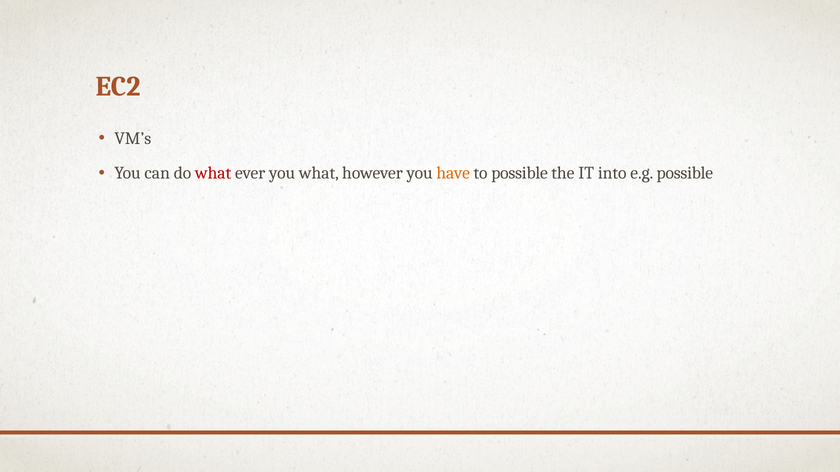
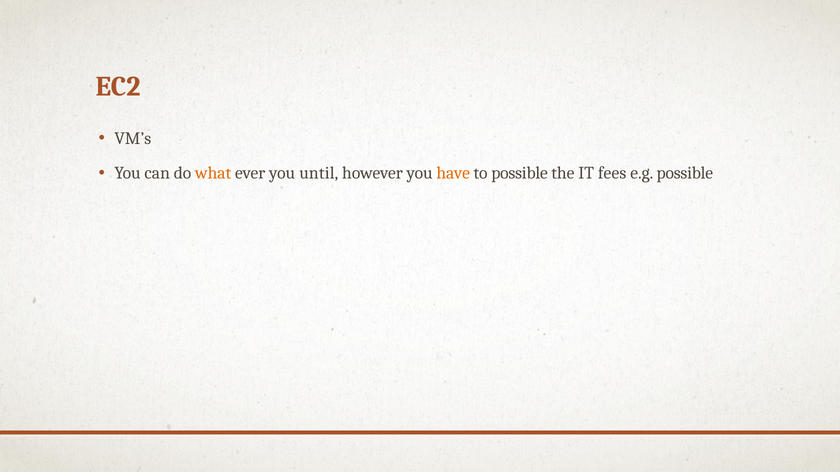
what colour: red -> orange (213, 173)
you what: what -> until (319, 173)
into: into -> fees (612, 173)
